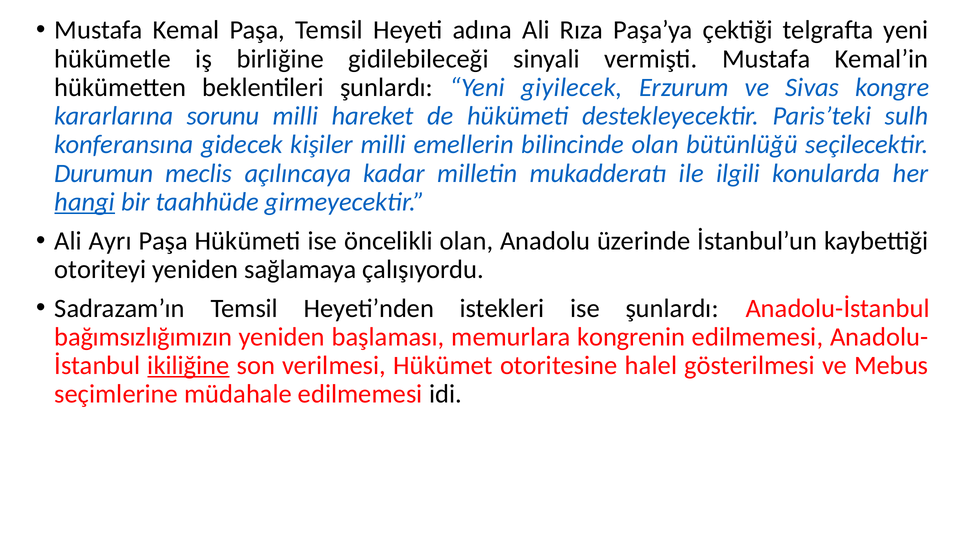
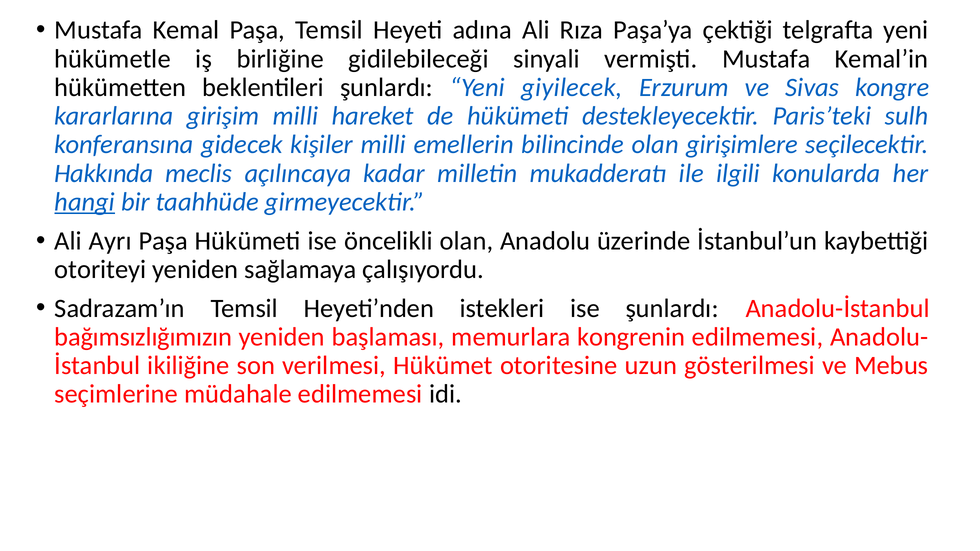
sorunu: sorunu -> girişim (223, 116)
bütünlüğü: bütünlüğü -> girişimlere (742, 145)
Durumun: Durumun -> Hakkında (104, 173)
ikiliğine underline: present -> none (189, 366)
halel: halel -> uzun (651, 366)
